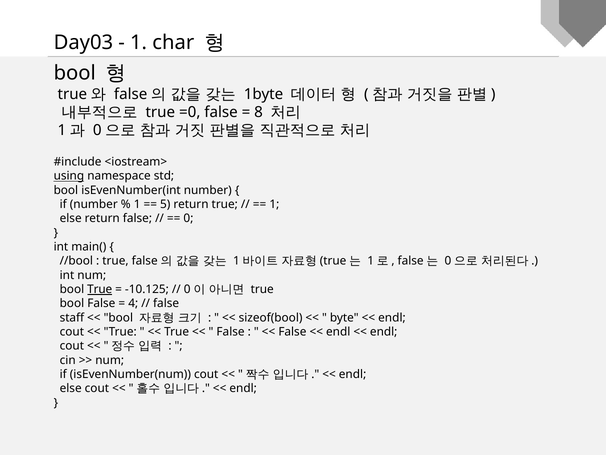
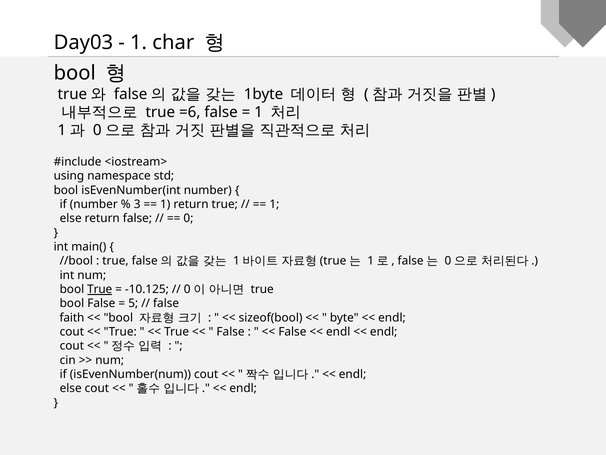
=0: =0 -> =6 (190, 112)
8: 8 -> 1 (259, 112)
using underline: present -> none (69, 176)
1: 1 -> 3 (137, 204)
5: 5 -> 1 (165, 204)
4: 4 -> 5 (133, 303)
staff: staff -> faith (72, 317)
